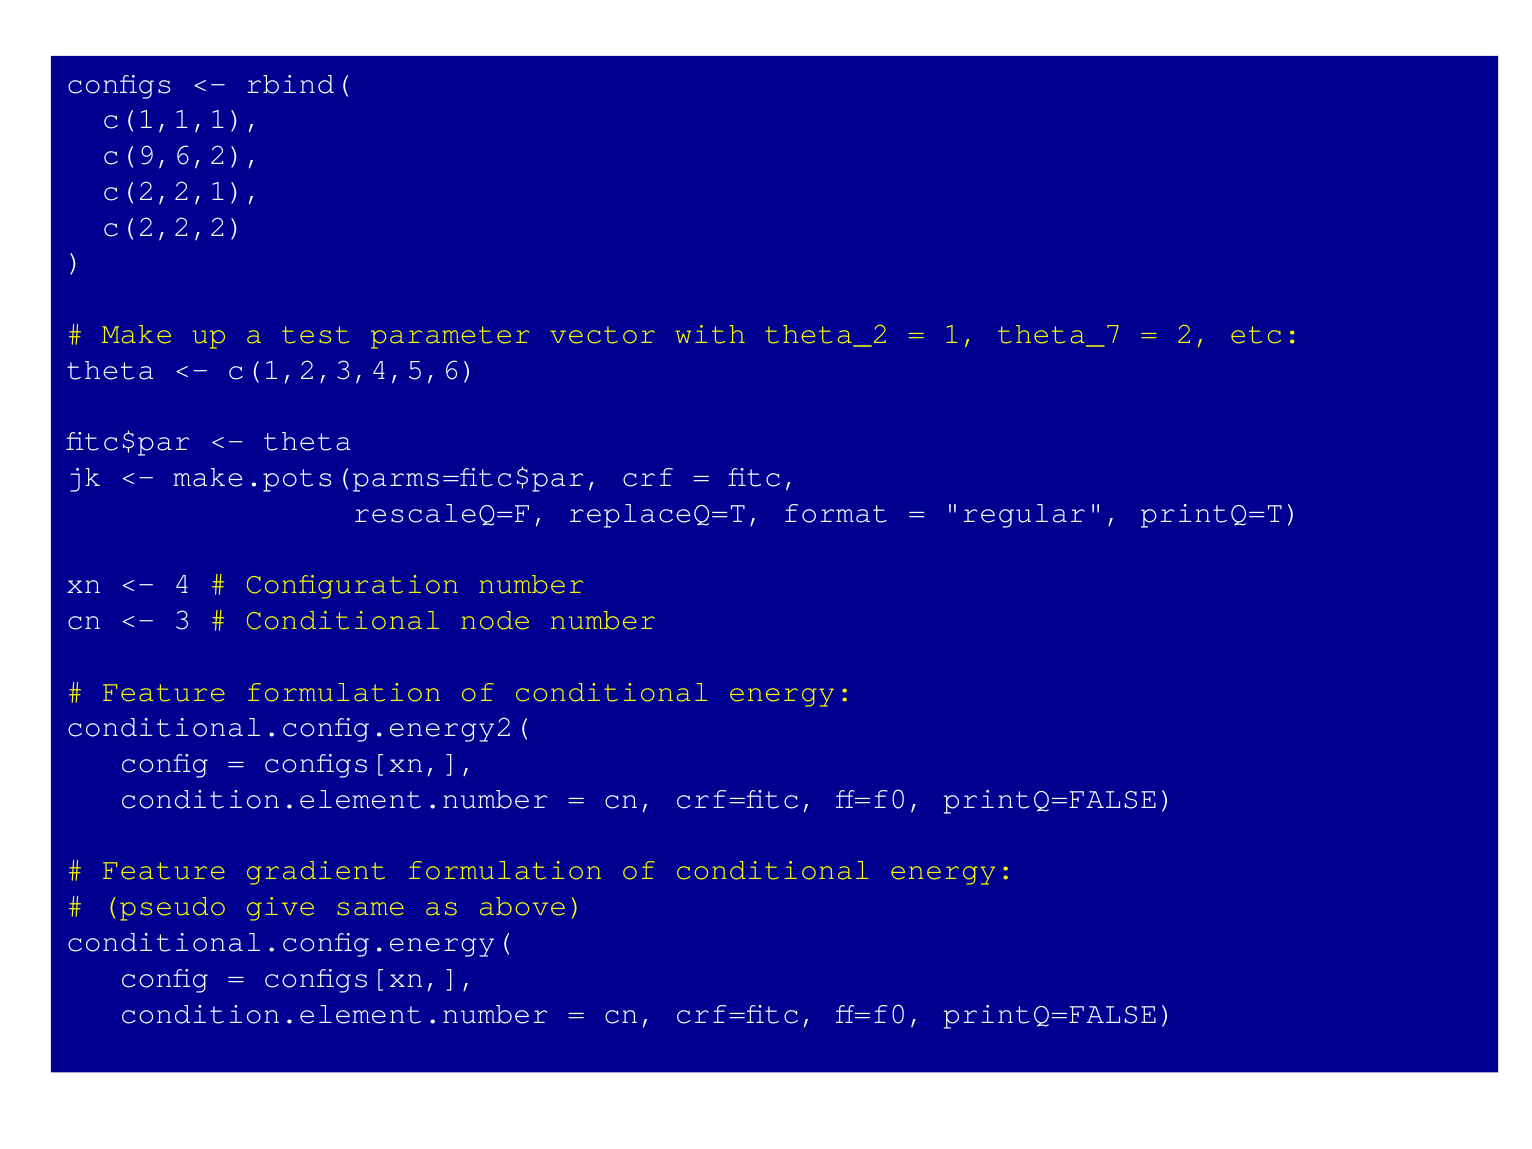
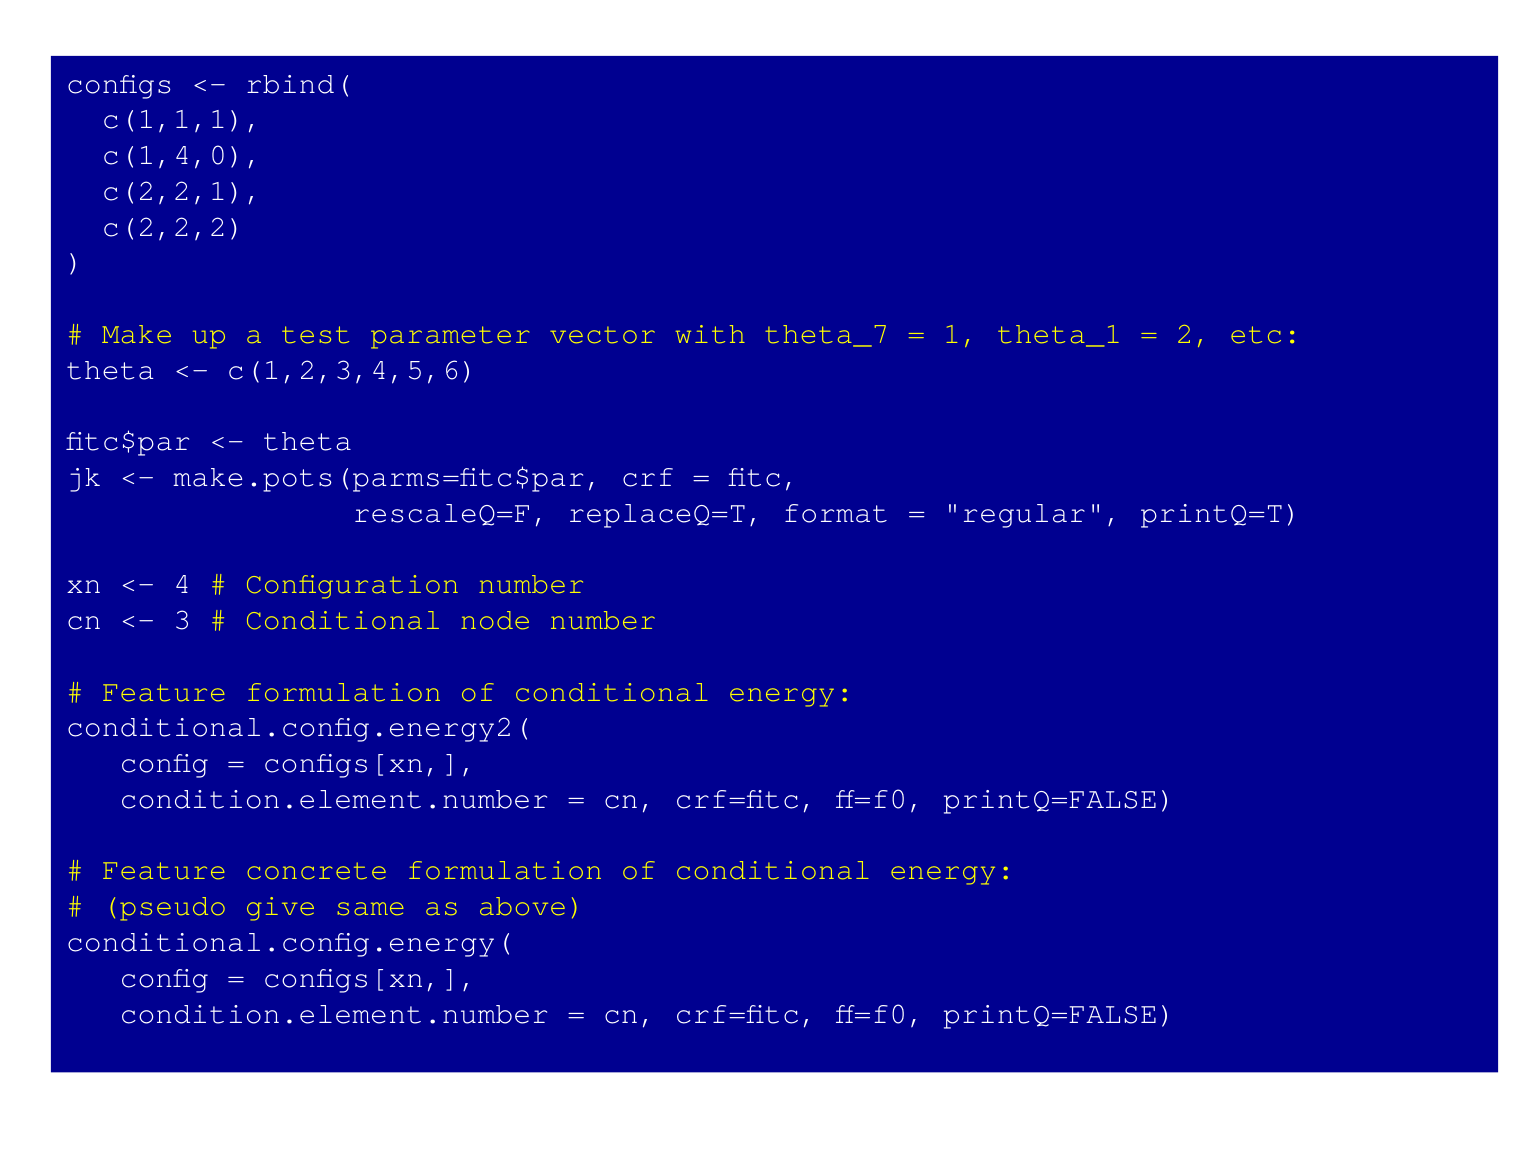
c(9,6,2: c(9,6,2 -> c(1,4,0 (182, 155)
theta_2: theta_2 -> theta_7 (827, 334)
theta_7: theta_7 -> theta_1 (1060, 334)
gradient: gradient -> concrete (317, 870)
